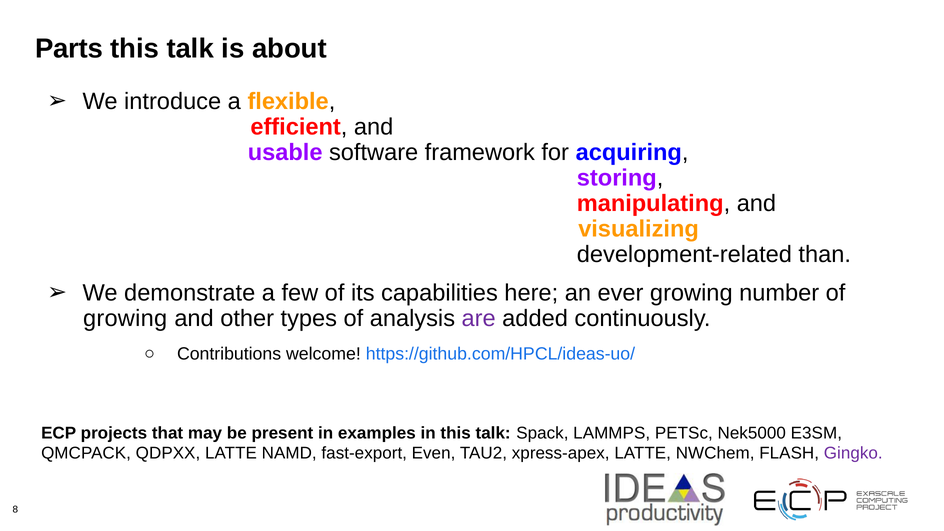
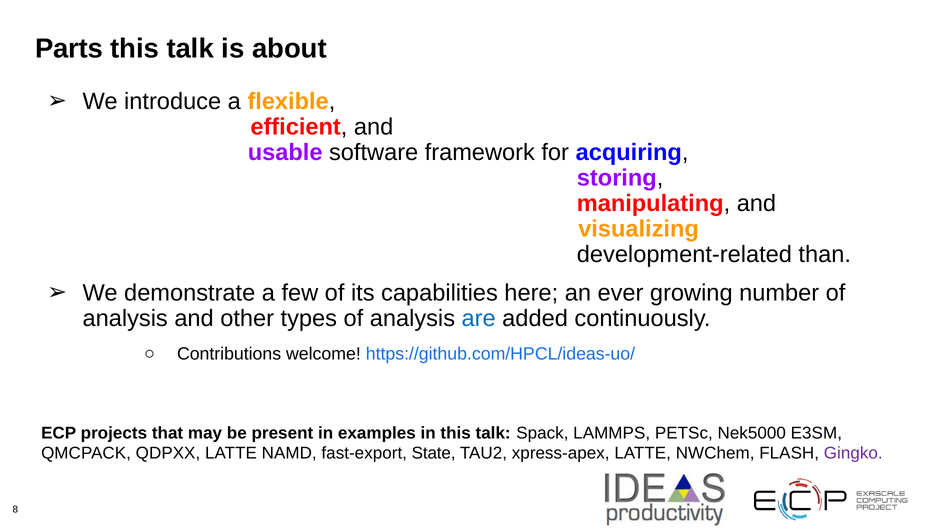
growing: growing -> analysis (125, 319)
are colour: purple -> blue (479, 319)
Even: Even -> State (434, 453)
